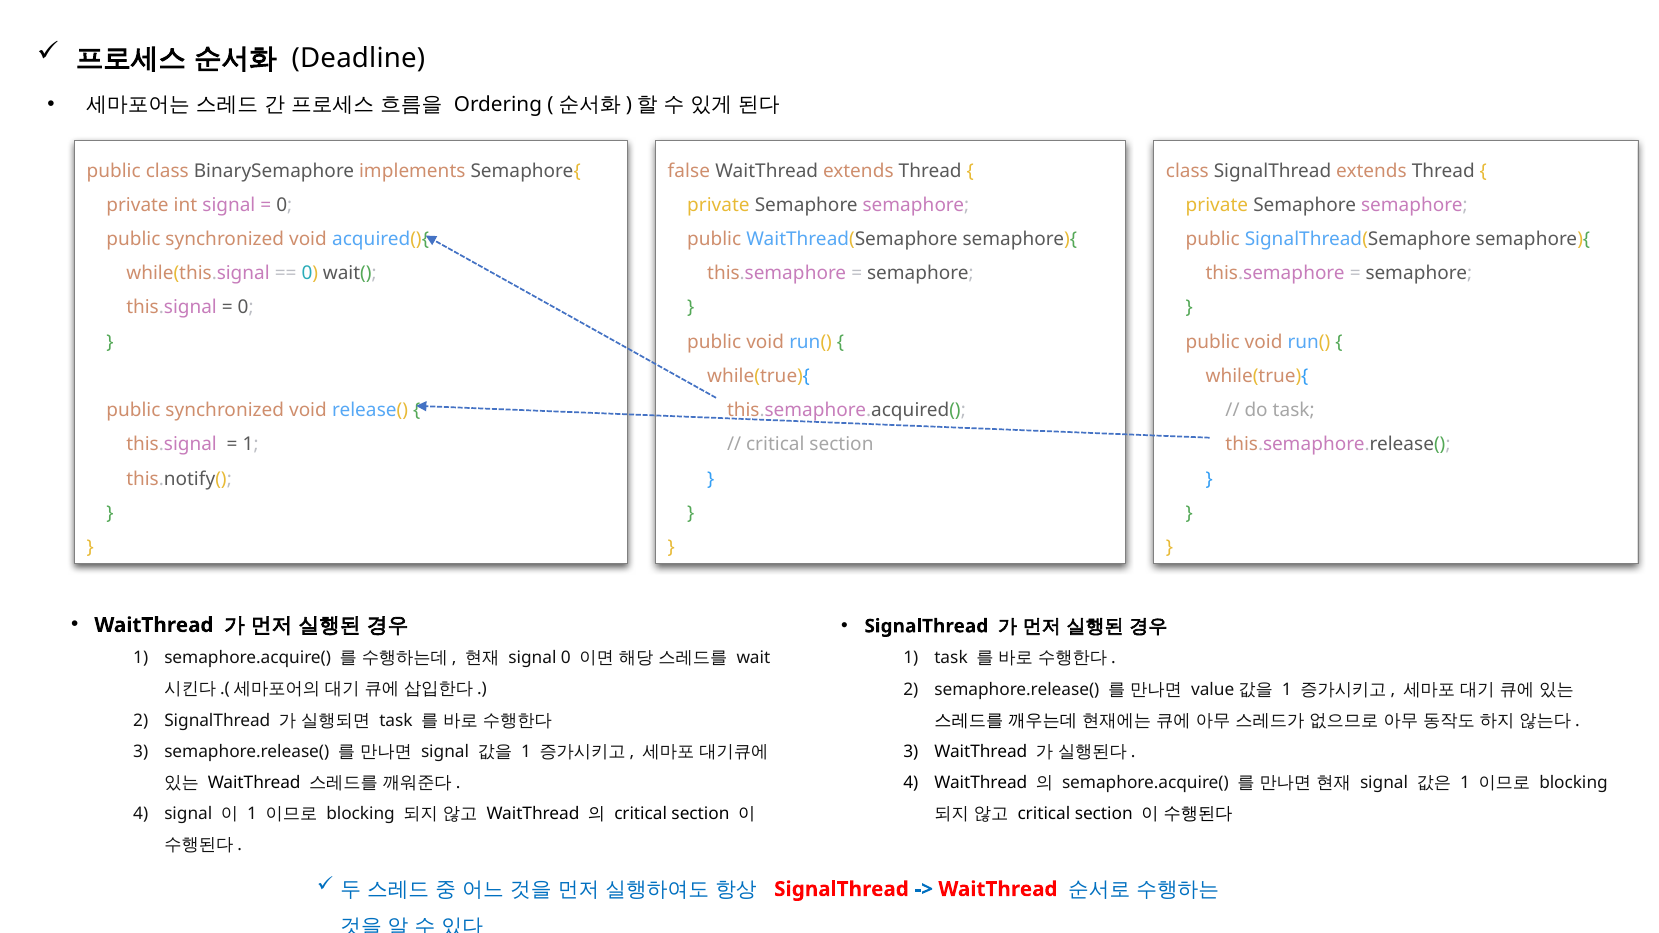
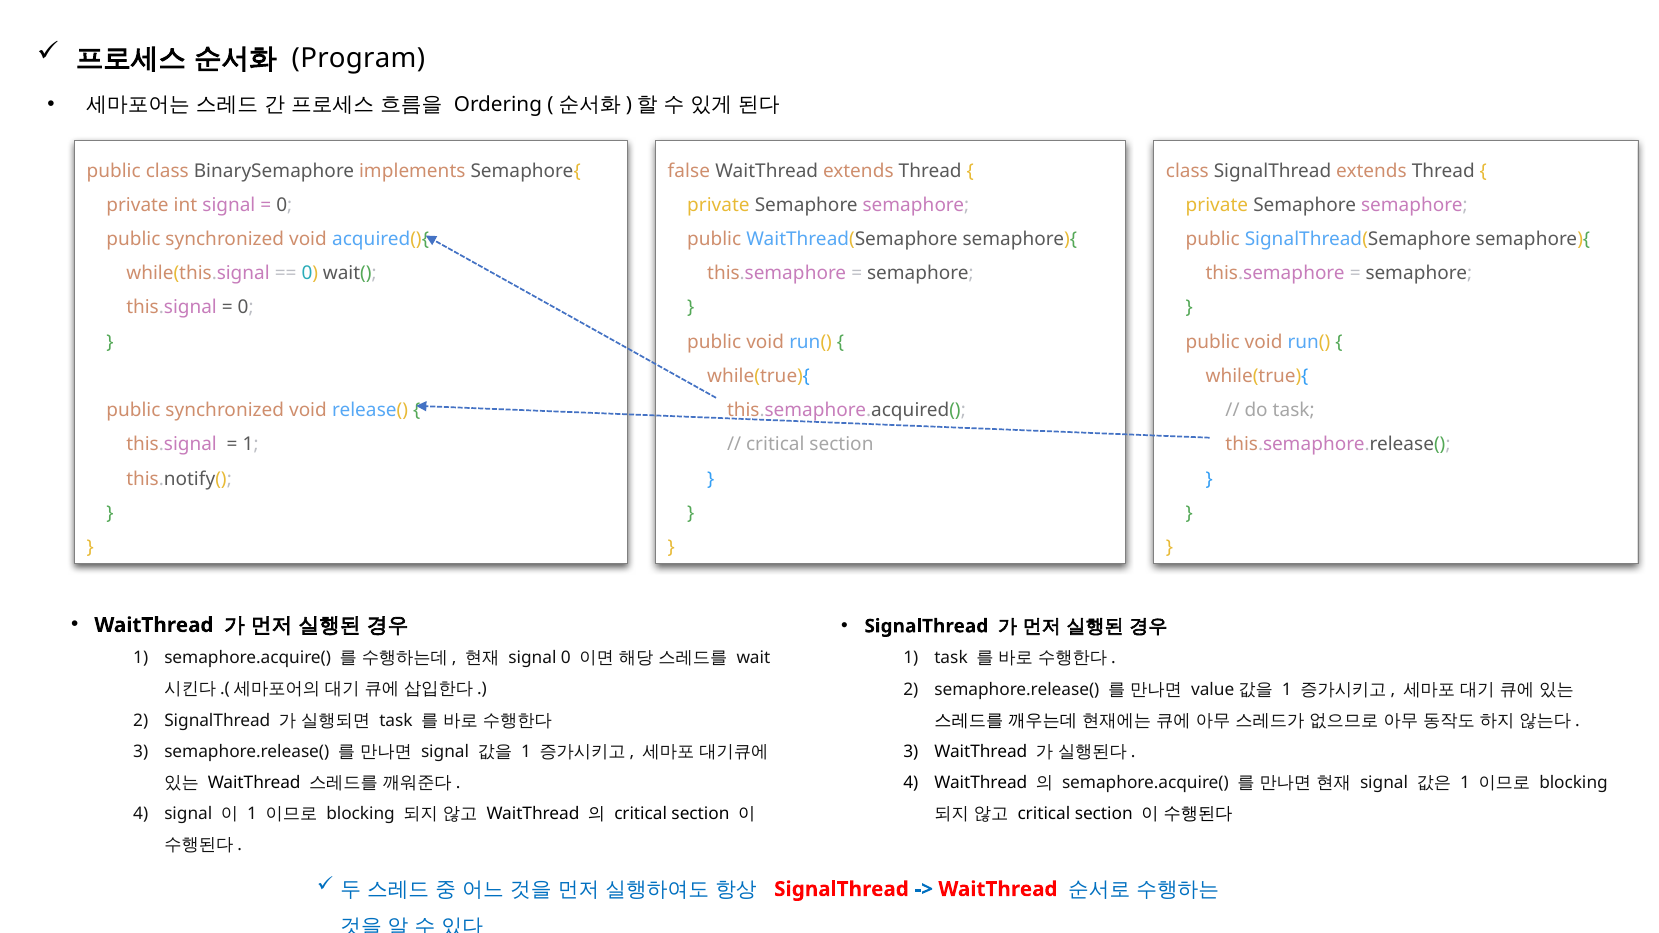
Deadline: Deadline -> Program (358, 58)
